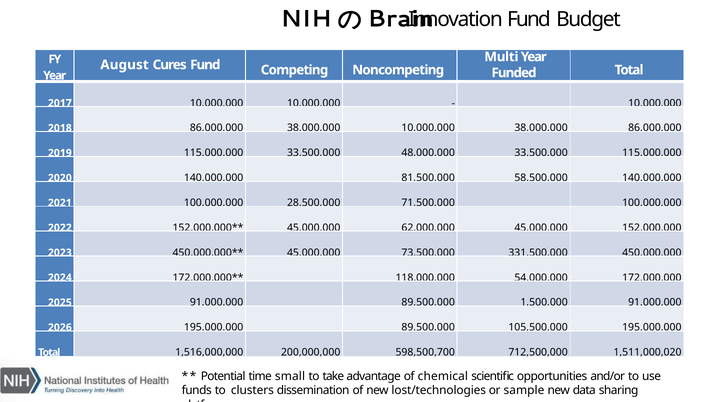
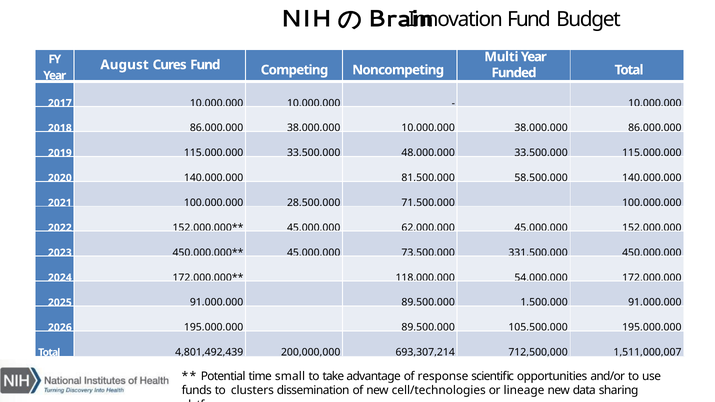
1,516,000,000: 1,516,000,000 -> 4,801,492,439 (209, 353)
598,500,700: 598,500,700 -> 693,307,214 (425, 353)
1,511,000,020: 1,511,000,020 -> 1,511,000,007 (647, 353)
chemical: chemical -> response (443, 376)
lost/technologies: lost/technologies -> cell/technologies (439, 391)
sample: sample -> lineage (524, 391)
